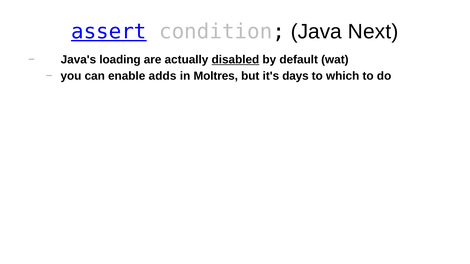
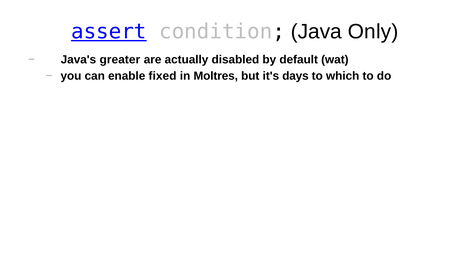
Next: Next -> Only (373, 32)
loading: loading -> greater (120, 60)
disabled underline: present -> none (235, 60)
adds: adds -> fixed (163, 76)
